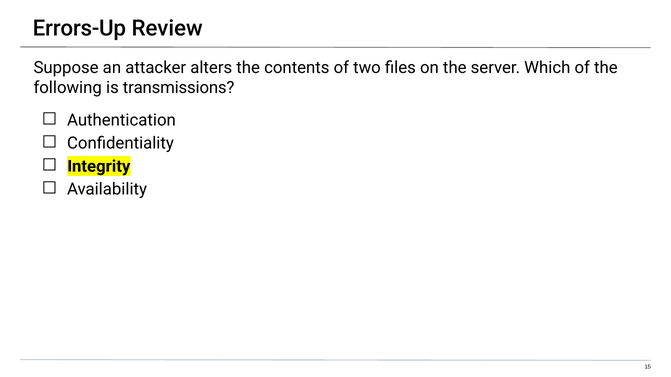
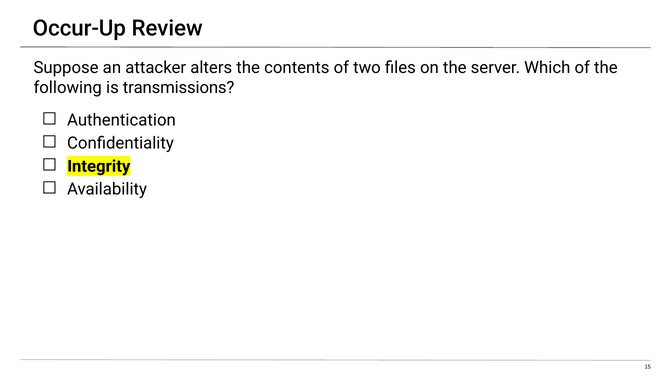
Errors-Up: Errors-Up -> Occur-Up (79, 28)
